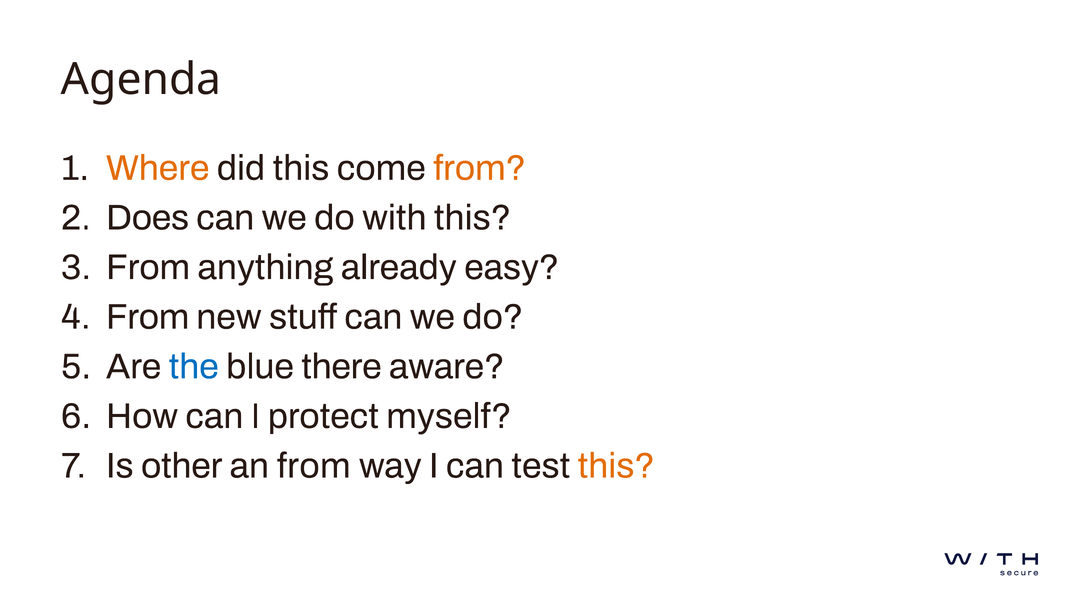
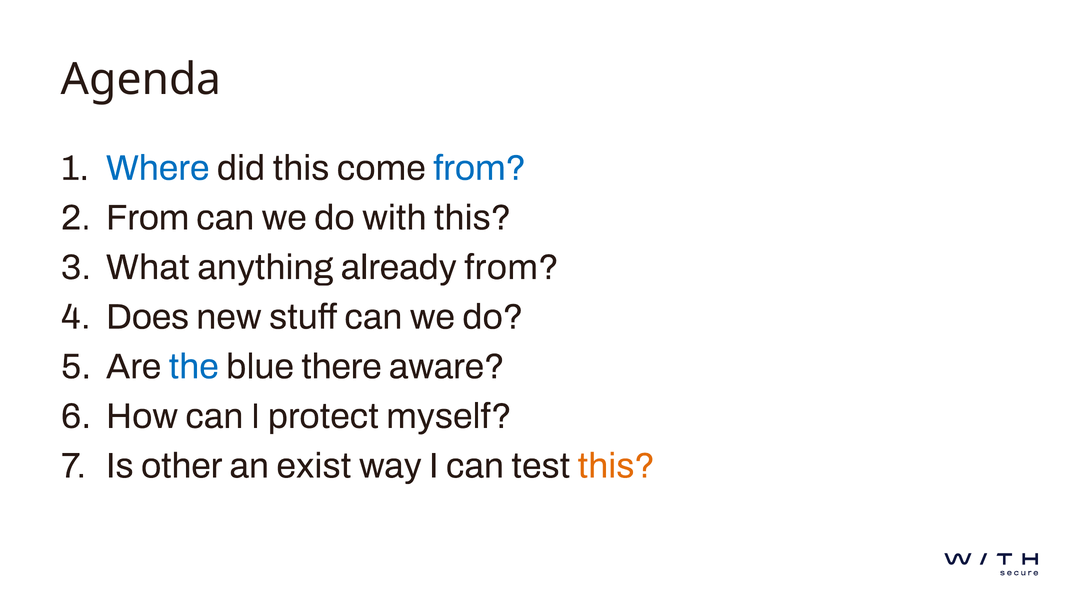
Where colour: orange -> blue (158, 168)
from colour: orange -> blue (480, 168)
Does: Does -> From (148, 218)
From: From -> What (148, 267)
already easy: easy -> from (512, 267)
From: From -> Does (148, 317)
an from: from -> exist (314, 466)
